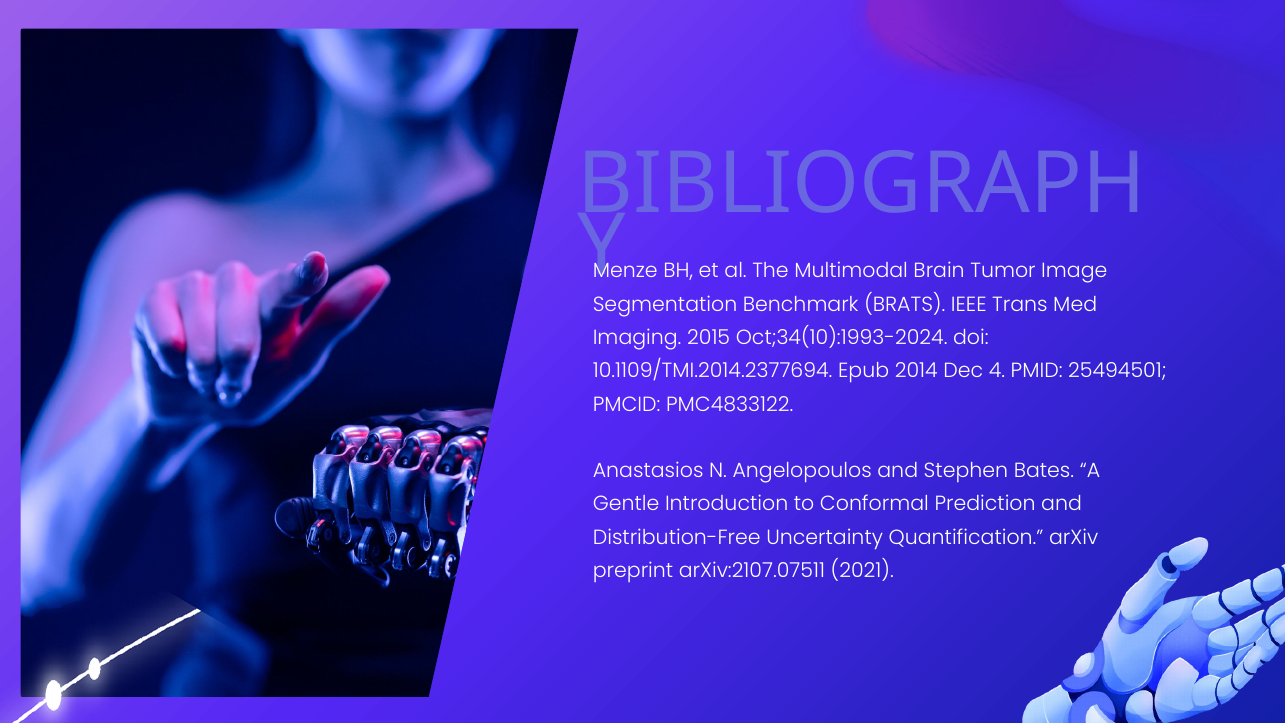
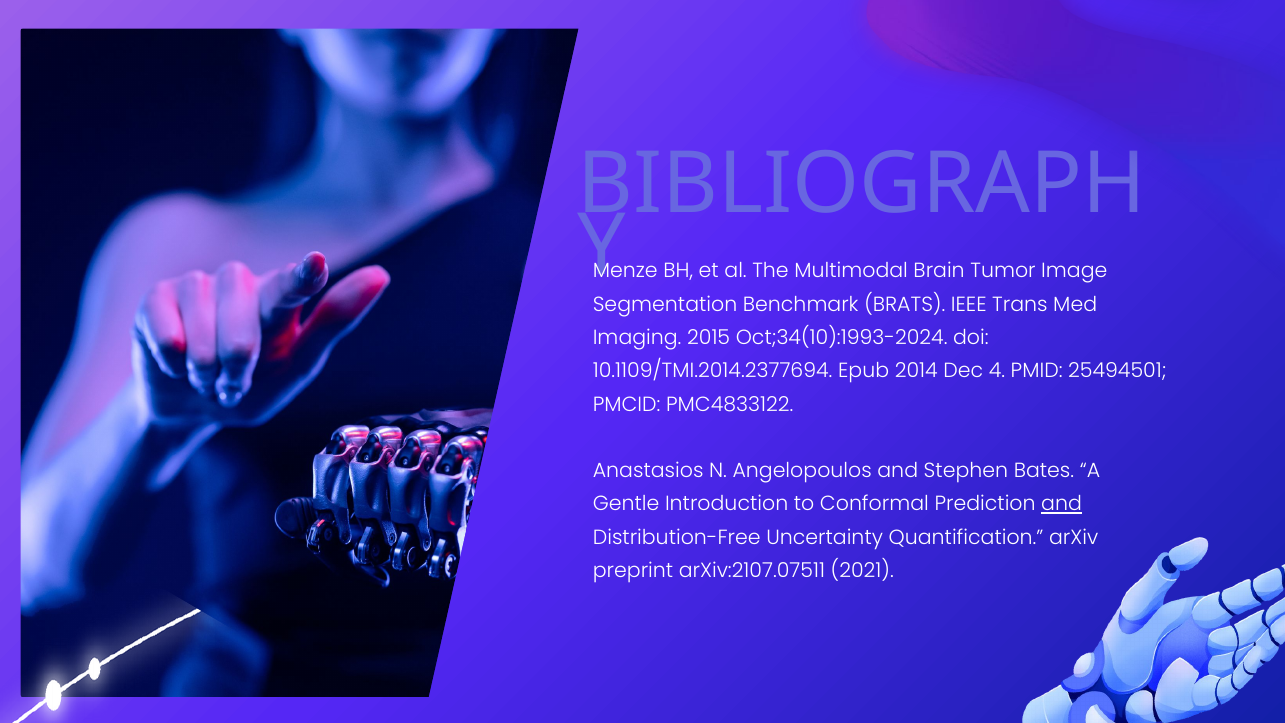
and underline: none -> present (1062, 504)
